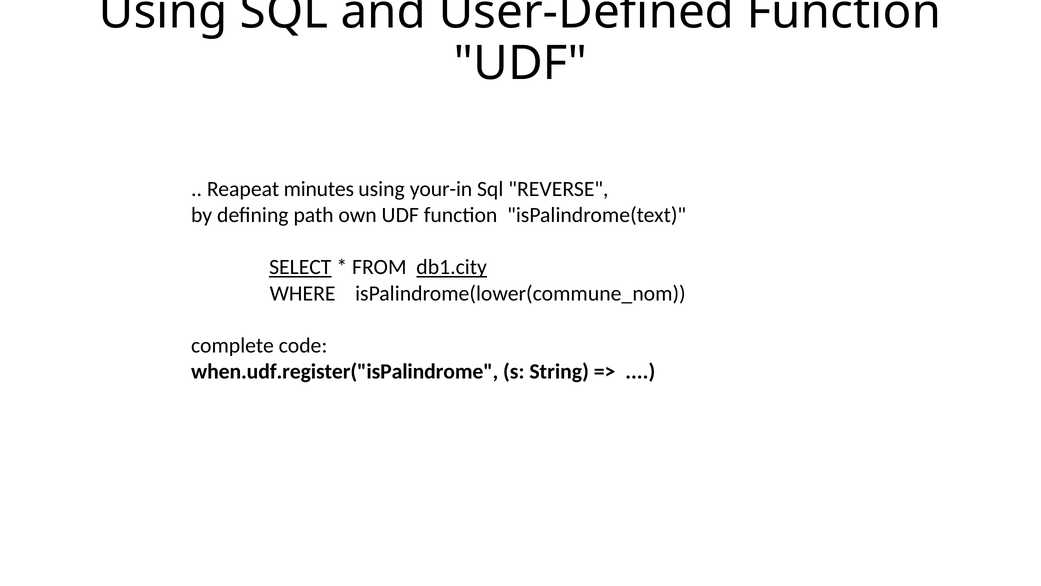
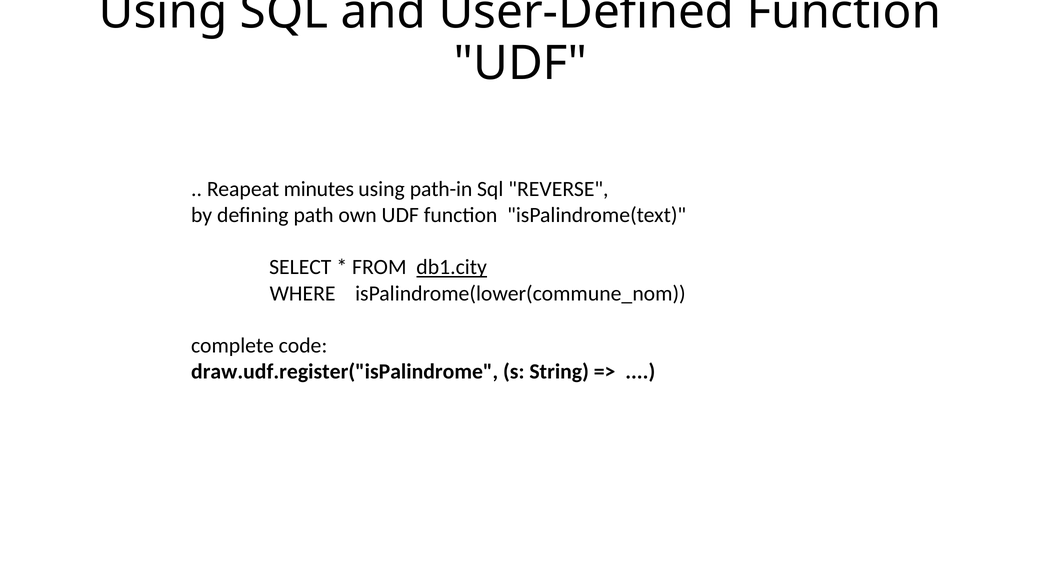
your-in: your-in -> path-in (441, 189)
SELECT underline: present -> none (300, 267)
when.udf.register("isPalindrome: when.udf.register("isPalindrome -> draw.udf.register("isPalindrome (345, 371)
